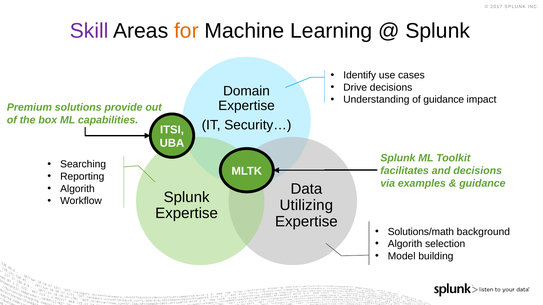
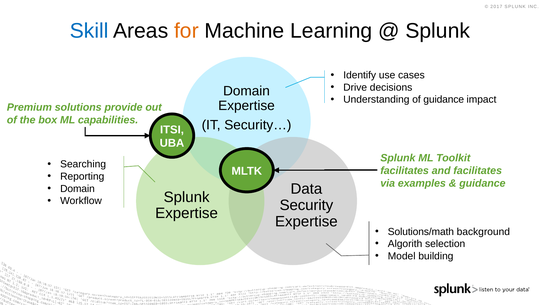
Skill colour: purple -> blue (89, 31)
and decisions: decisions -> facilitates (478, 171)
Algorith: Algorith -> Domain (78, 189)
Utilizing: Utilizing -> Security (306, 205)
